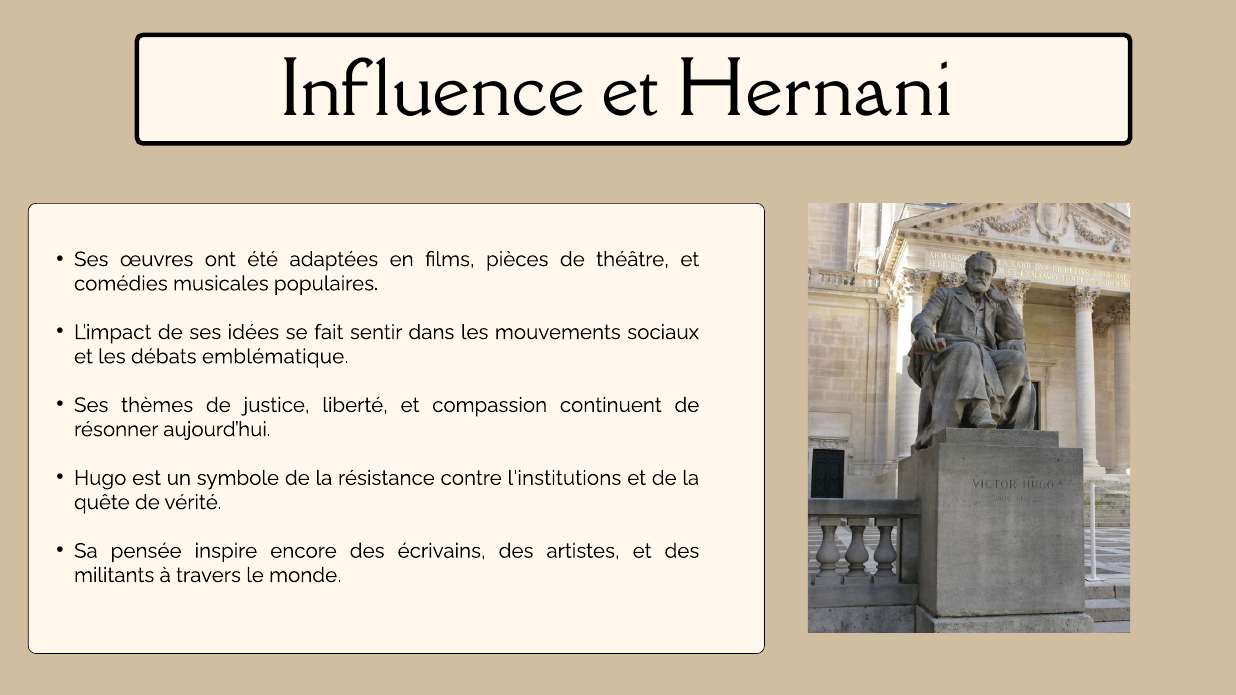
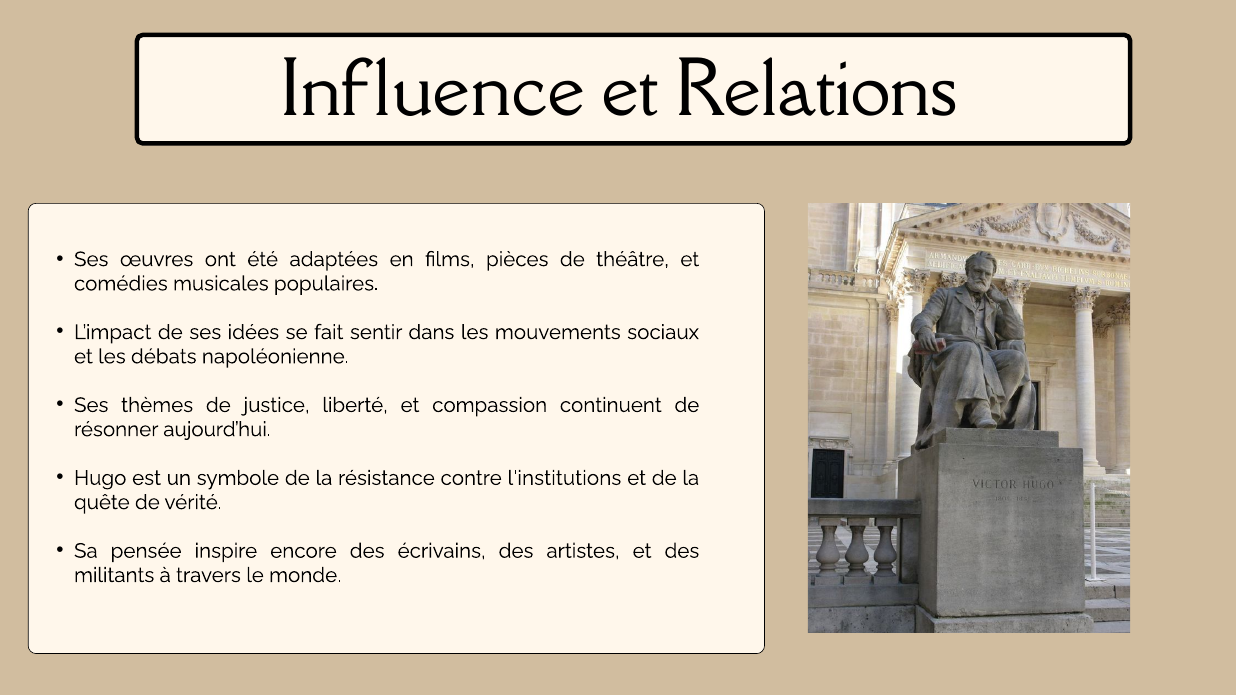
Hernani: Hernani -> Relations (816, 91)
emblématique: emblématique -> napoléonienne (275, 357)
